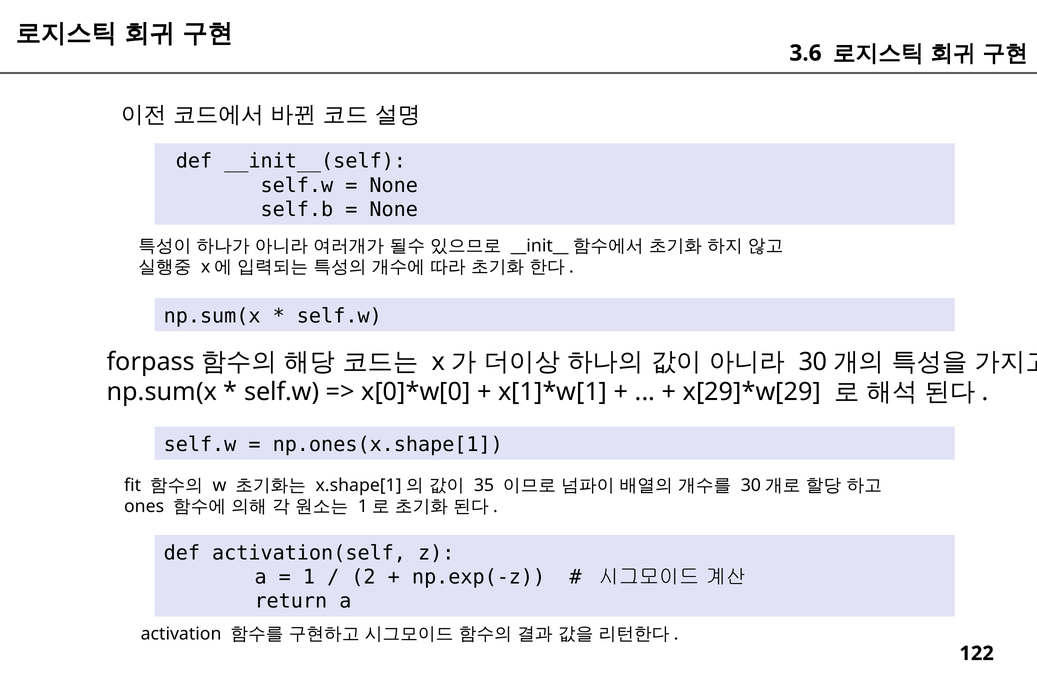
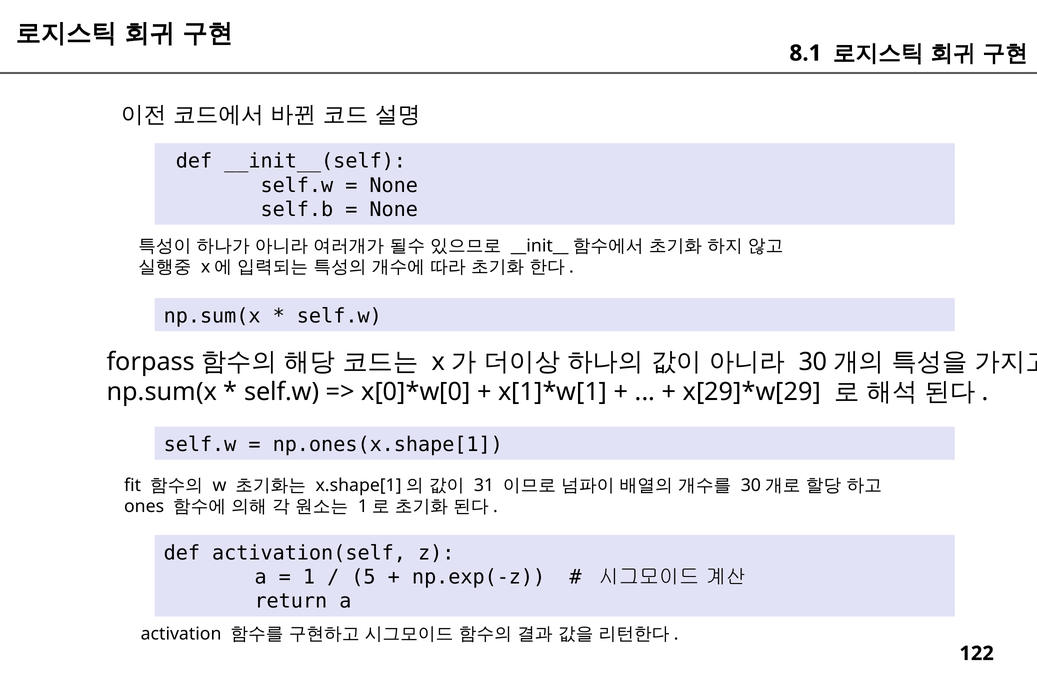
3.6: 3.6 -> 8.1 (805, 53)
35: 35 -> 31 (484, 485)
2: 2 -> 5 (363, 577)
